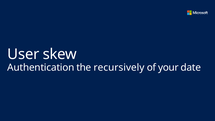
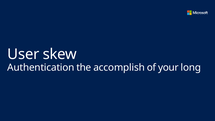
recursively: recursively -> accomplish (119, 67)
date: date -> long (191, 67)
